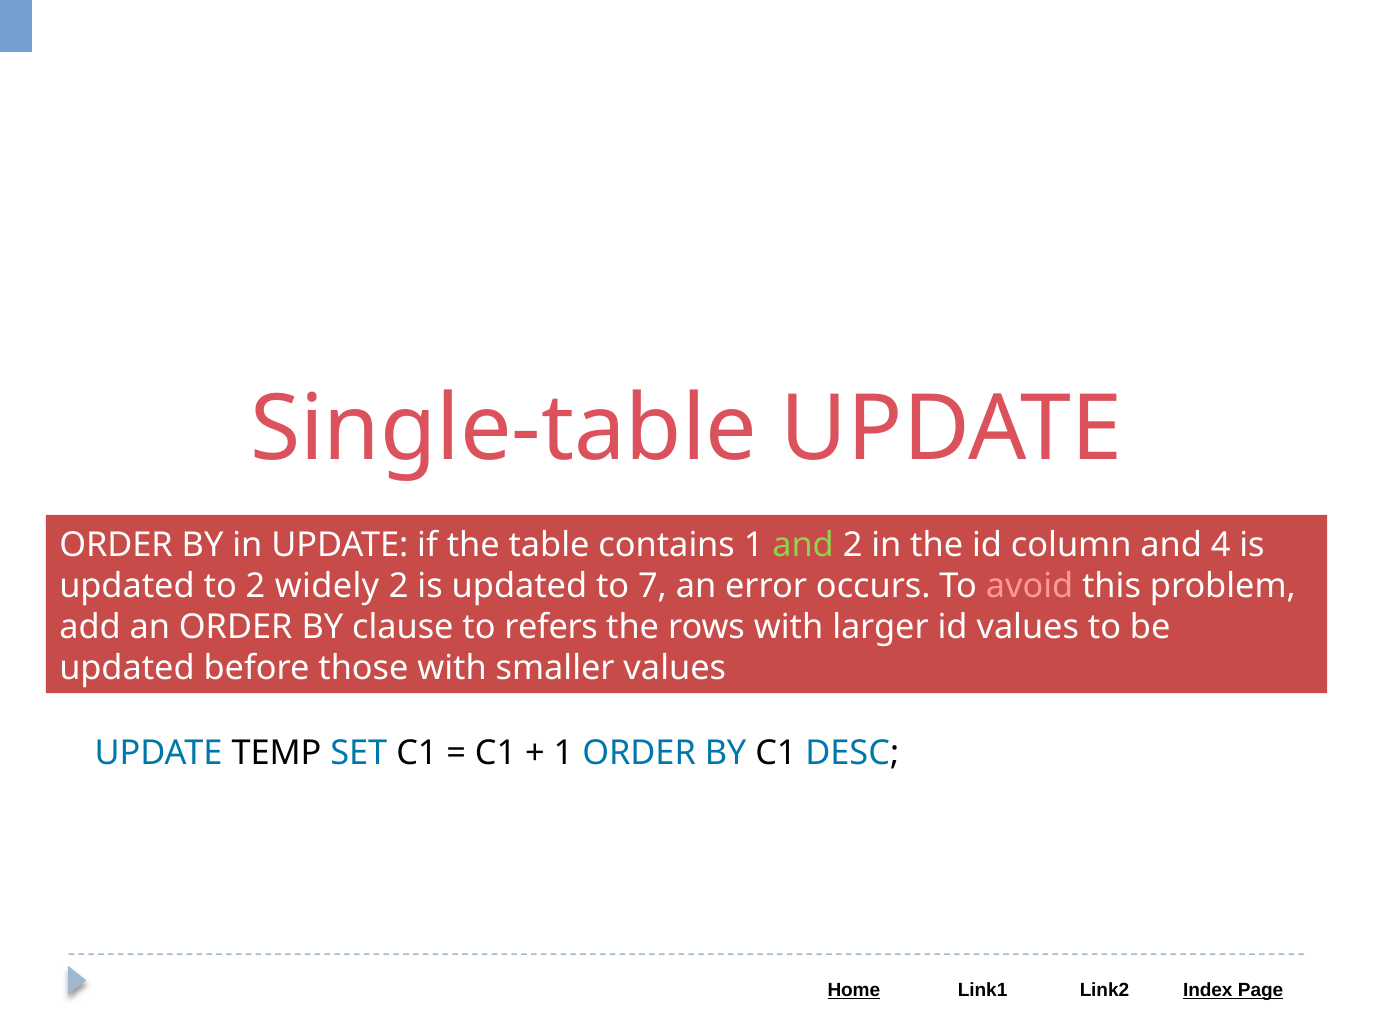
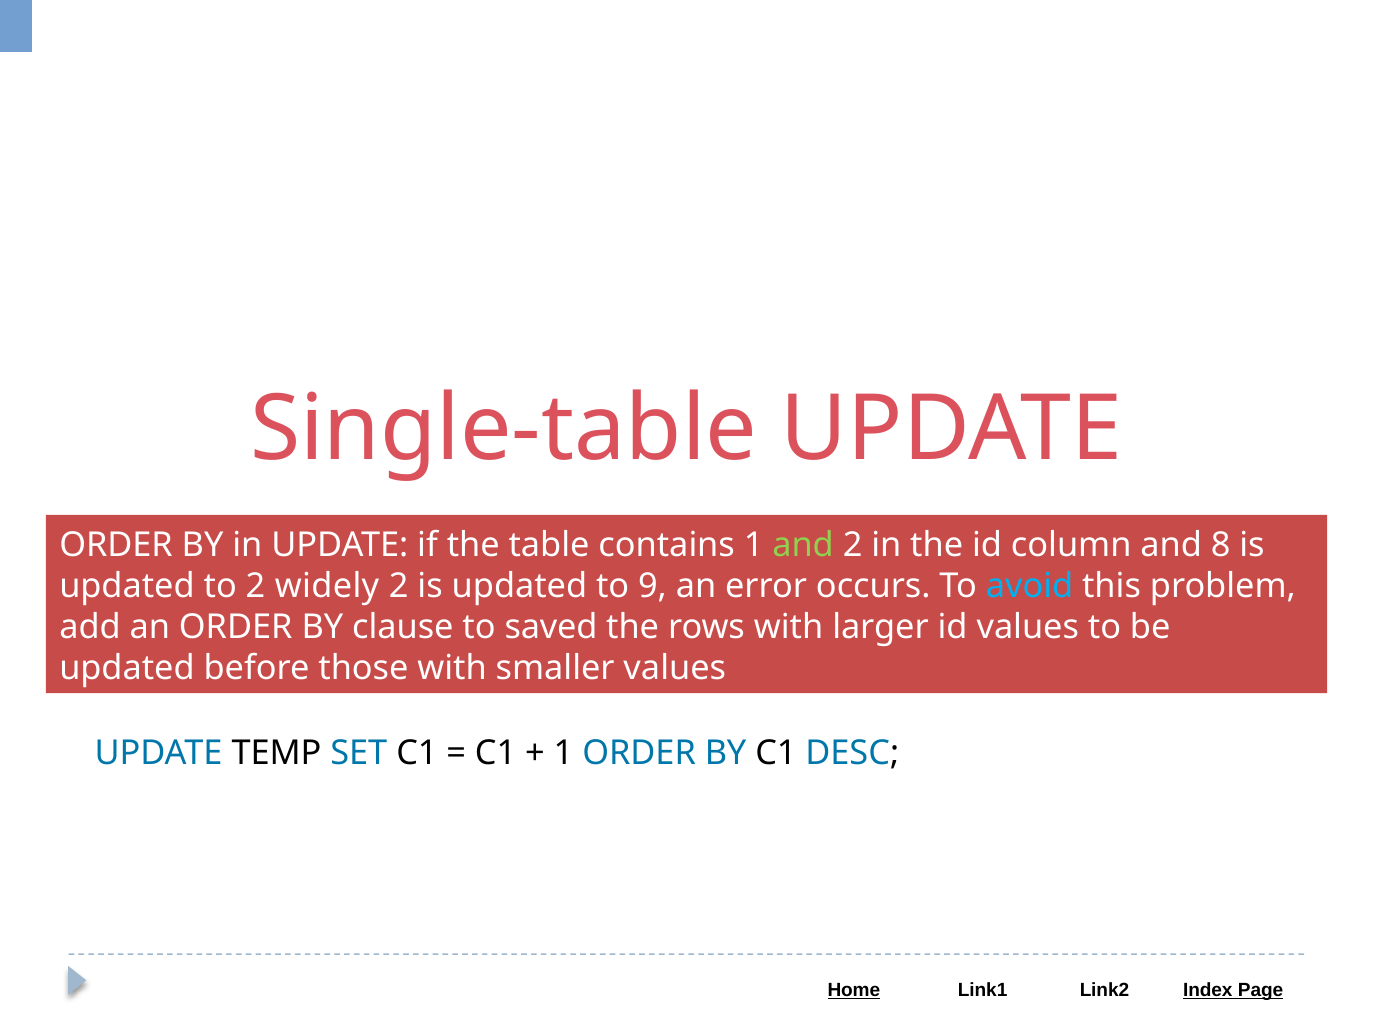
4: 4 -> 8 (1221, 545)
7: 7 -> 9 (653, 586)
avoid colour: pink -> light blue (1030, 586)
refers: refers -> saved (551, 627)
